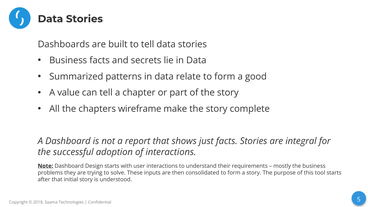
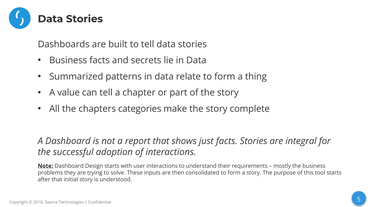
good: good -> thing (256, 77)
wireframe: wireframe -> categories (140, 109)
